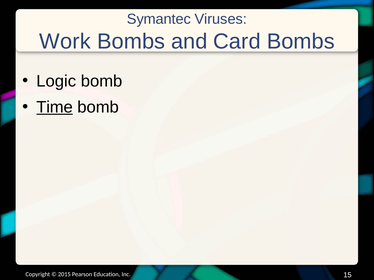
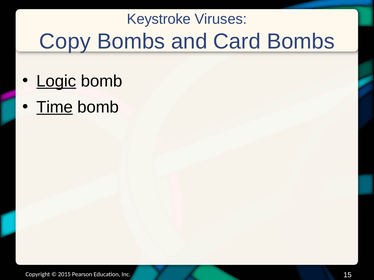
Symantec: Symantec -> Keystroke (159, 19)
Work: Work -> Copy (65, 41)
Logic underline: none -> present (56, 81)
